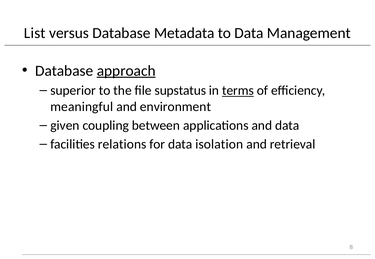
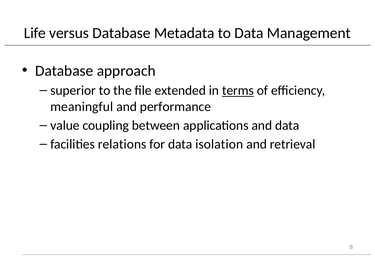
List: List -> Life (35, 33)
approach underline: present -> none (126, 71)
supstatus: supstatus -> extended (180, 91)
environment: environment -> performance (176, 107)
given: given -> value (65, 126)
